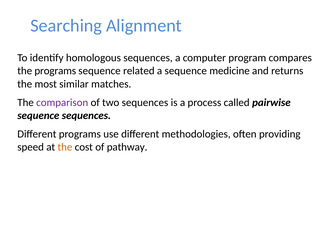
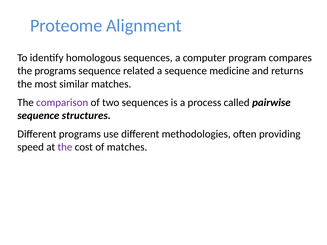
Searching: Searching -> Proteome (66, 26)
sequence sequences: sequences -> structures (86, 116)
the colour: orange -> purple (65, 147)
of pathway: pathway -> matches (127, 147)
